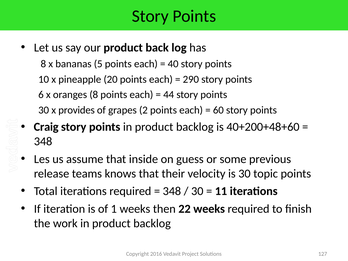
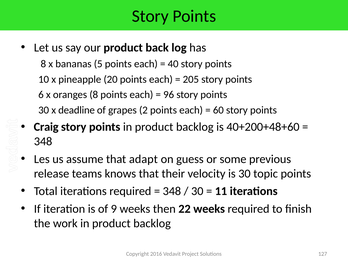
290: 290 -> 205 (191, 79)
44: 44 -> 96 (169, 95)
provides: provides -> deadline (77, 110)
inside: inside -> adapt (143, 159)
1: 1 -> 9 (114, 209)
